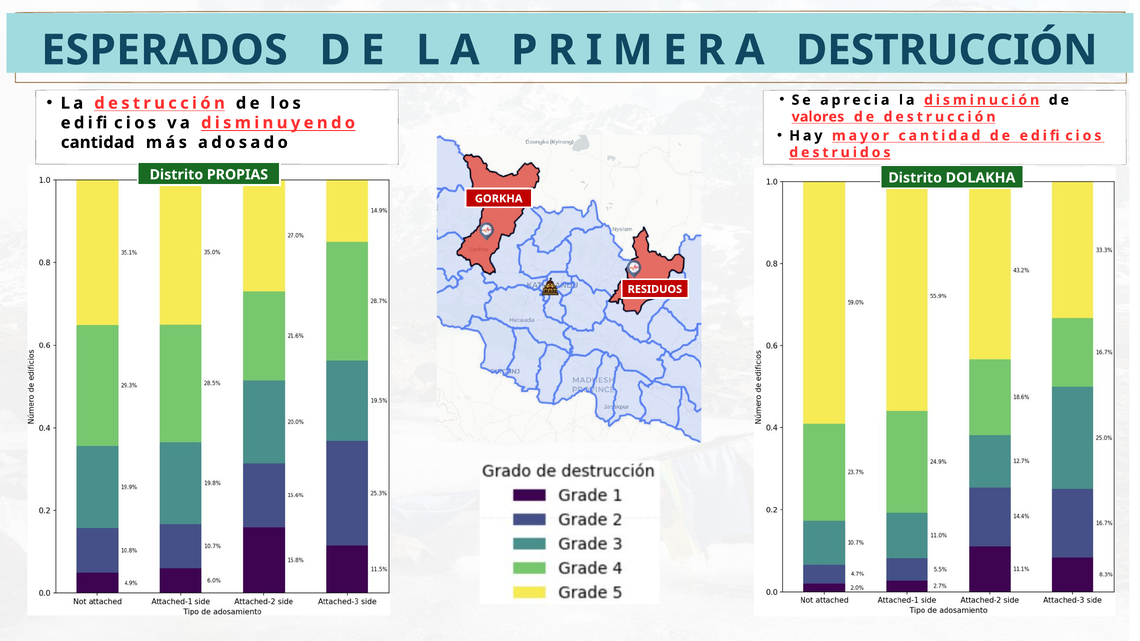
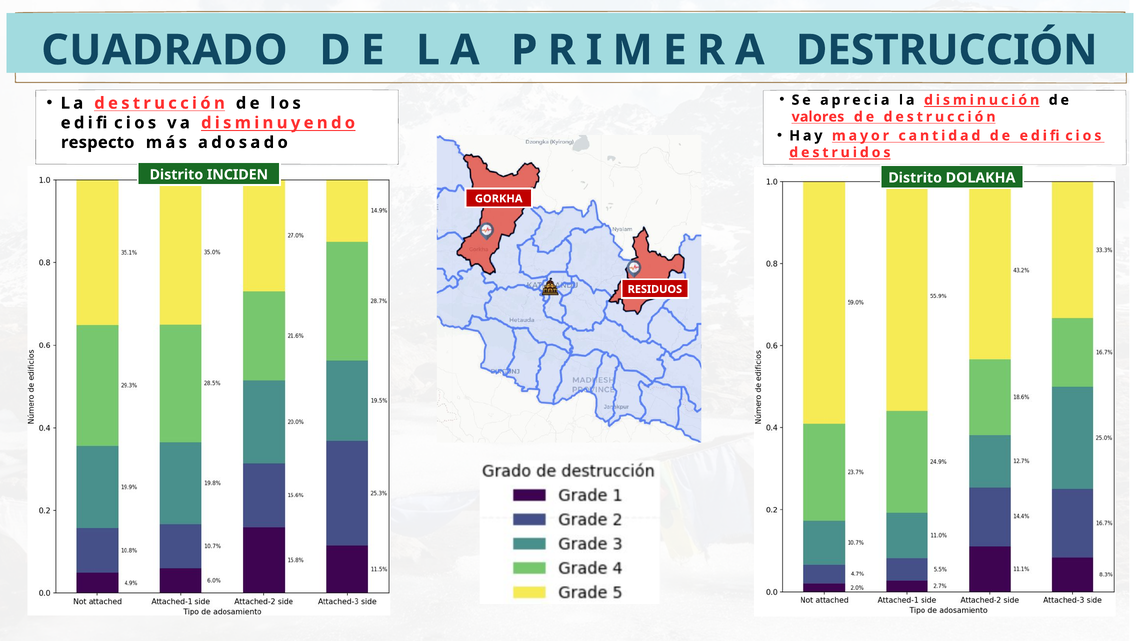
ESPERADOS: ESPERADOS -> CUADRADO (164, 50)
cantidad: cantidad -> respecto (98, 142)
PROPIAS: PROPIAS -> INCIDEN (237, 175)
